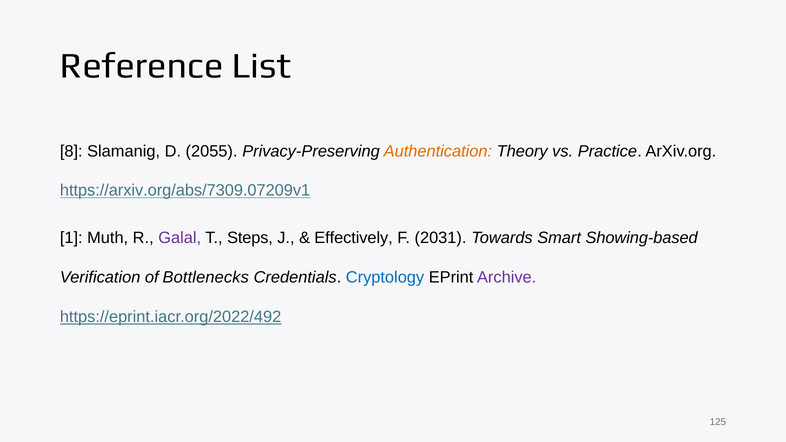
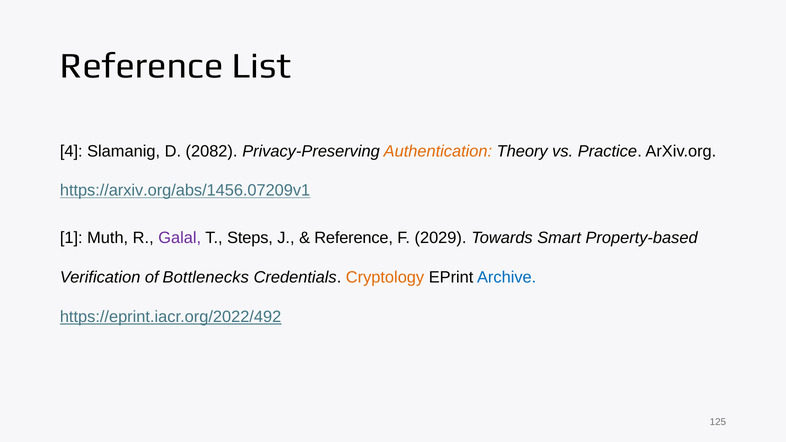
8: 8 -> 4 (71, 151)
2055: 2055 -> 2082 (212, 151)
https://arxiv.org/abs/7309.07209v1: https://arxiv.org/abs/7309.07209v1 -> https://arxiv.org/abs/1456.07209v1 (185, 191)
Effectively: Effectively -> Reference (354, 238)
2031: 2031 -> 2029 (441, 238)
Showing-based: Showing-based -> Property-based (642, 238)
Cryptology colour: blue -> orange (385, 277)
Archive colour: purple -> blue (507, 277)
